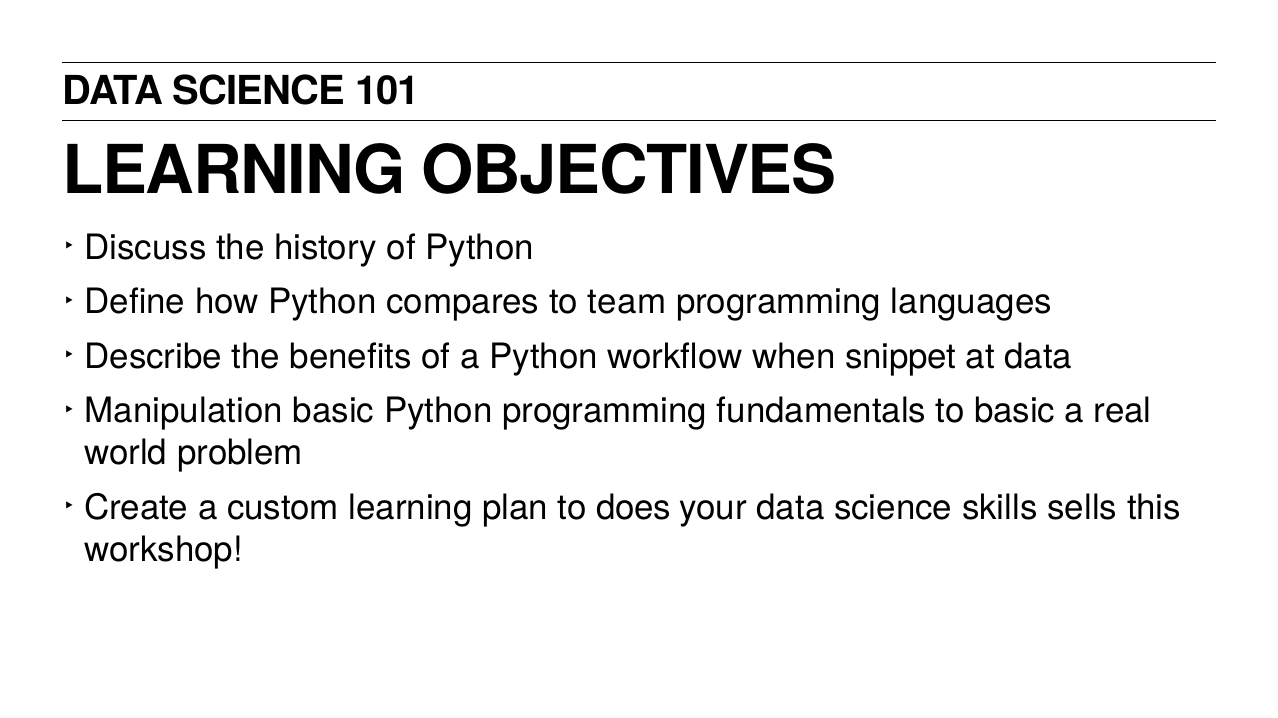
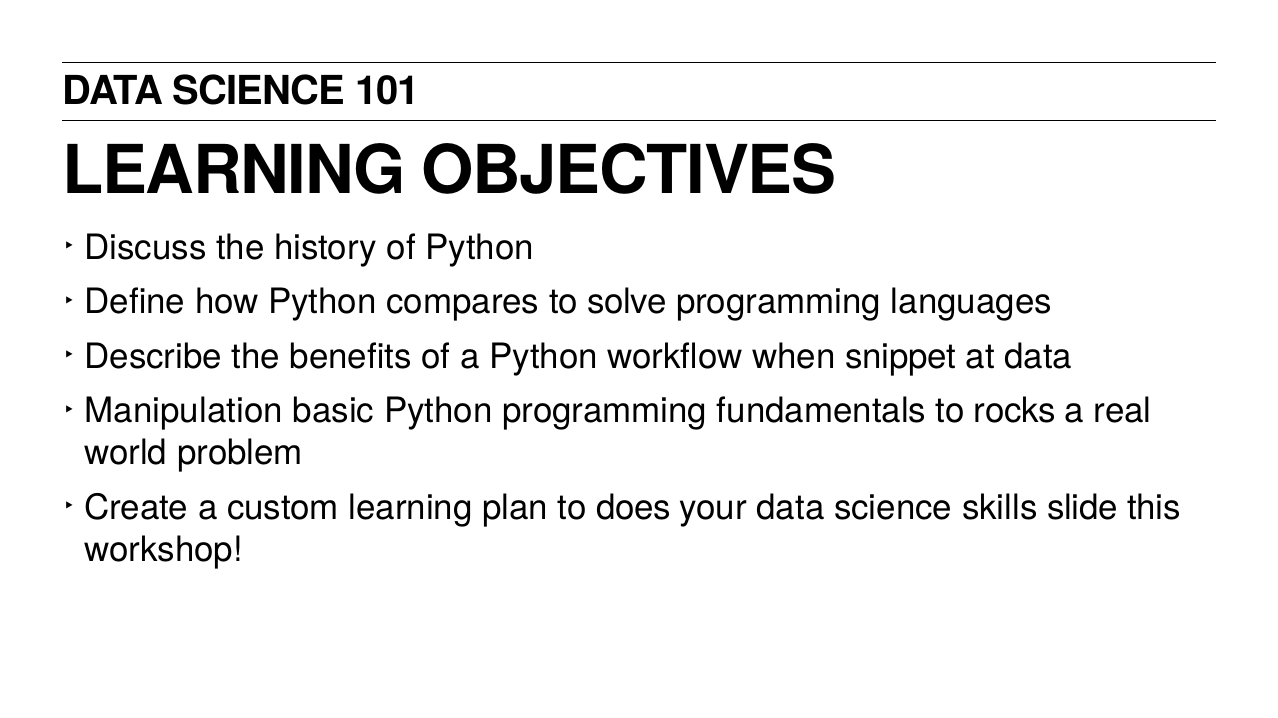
team: team -> solve (627, 302)
to basic: basic -> rocks (1015, 411)
sells: sells -> slide (1082, 507)
